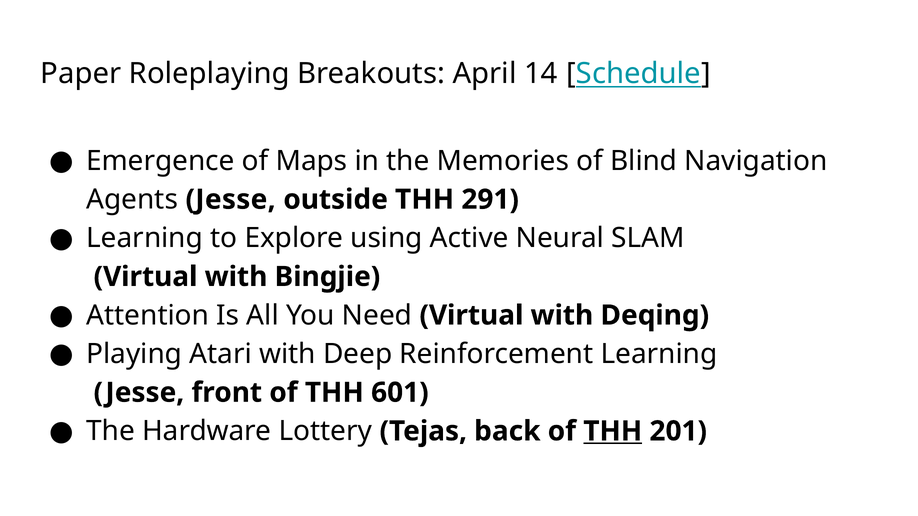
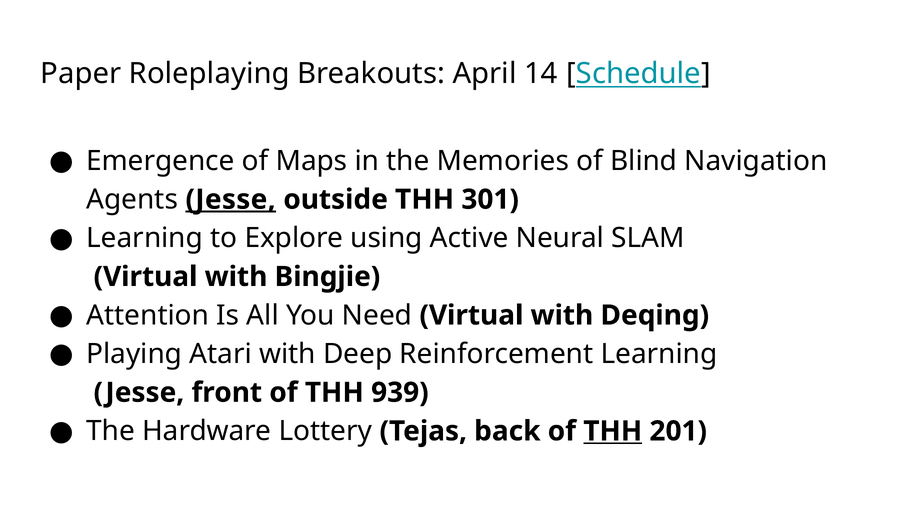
Jesse underline: none -> present (231, 200)
291: 291 -> 301 (490, 200)
601: 601 -> 939 (400, 393)
